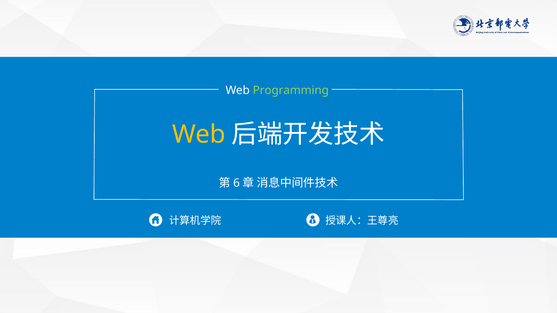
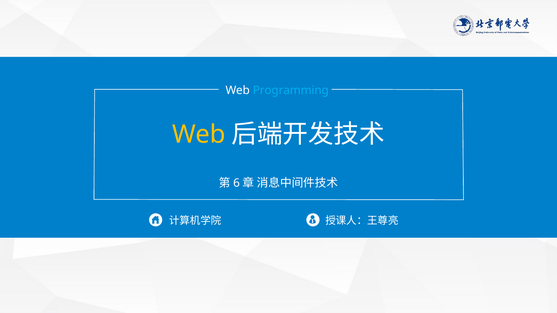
Programming colour: light green -> light blue (291, 90)
